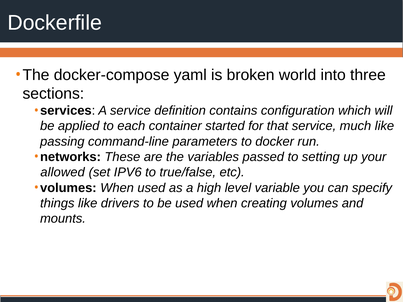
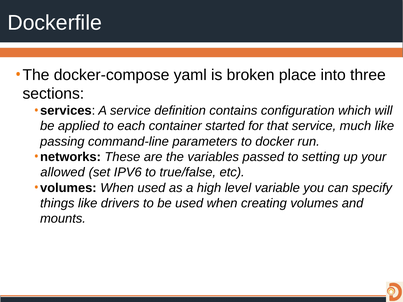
world: world -> place (298, 75)
